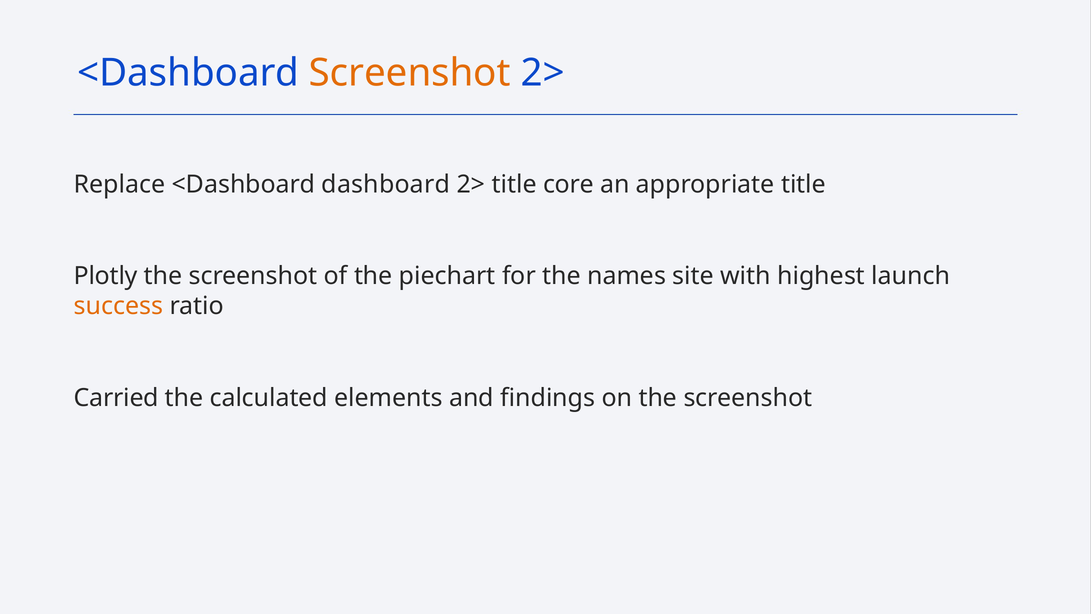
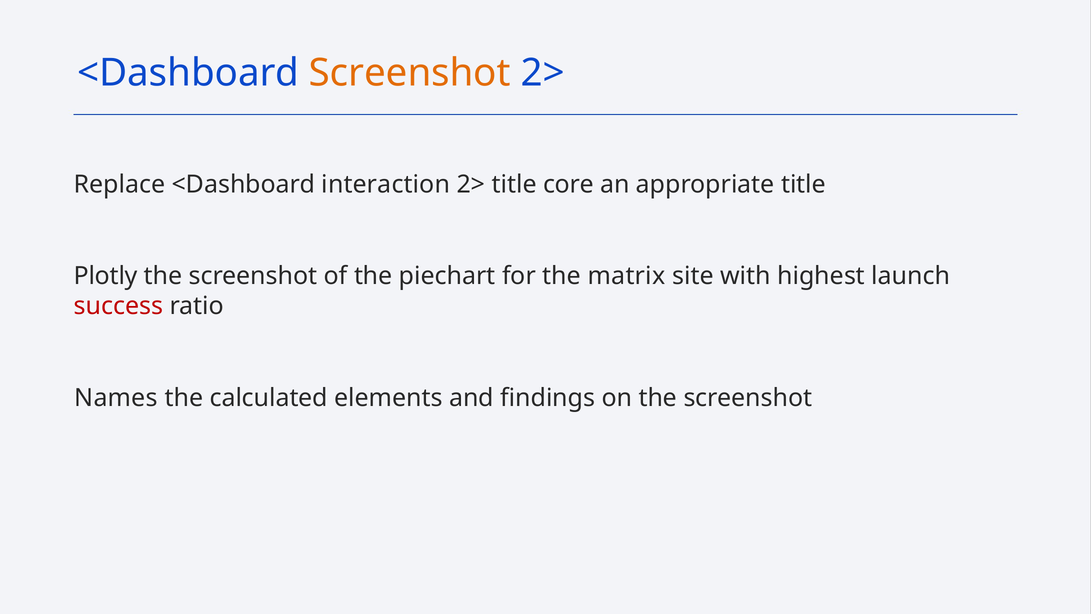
dashboard: dashboard -> interaction (386, 184)
names: names -> matrix (627, 276)
success colour: orange -> red (119, 306)
Carried: Carried -> Names (116, 398)
